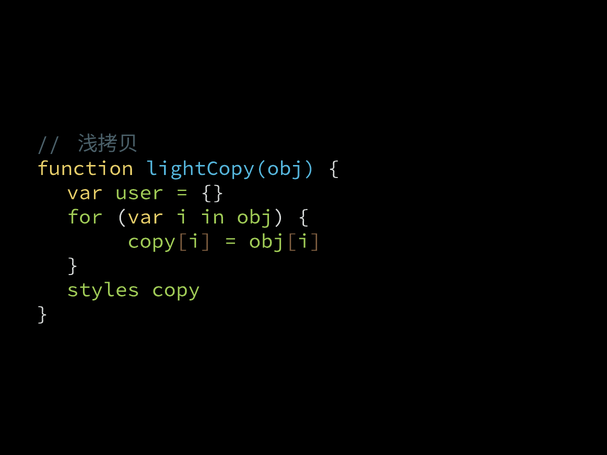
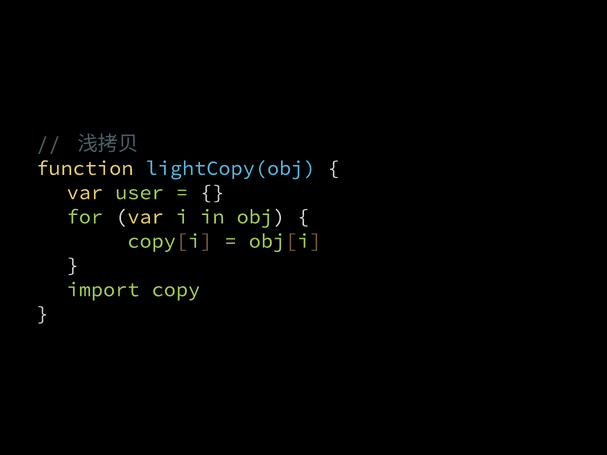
styles: styles -> import (103, 290)
